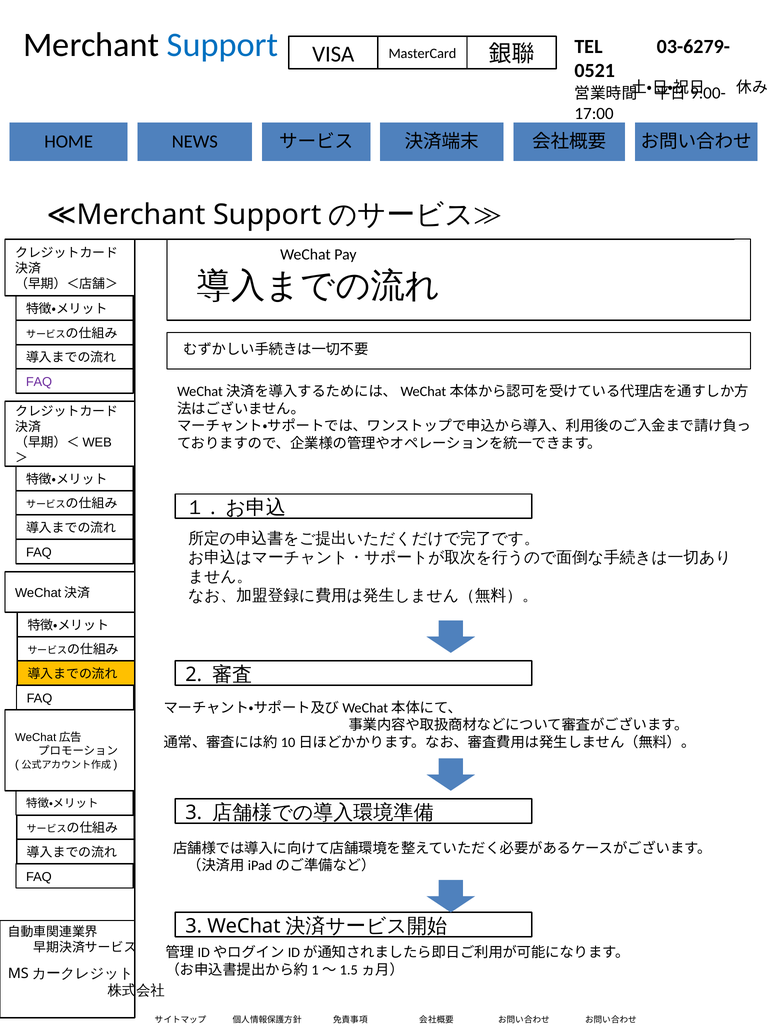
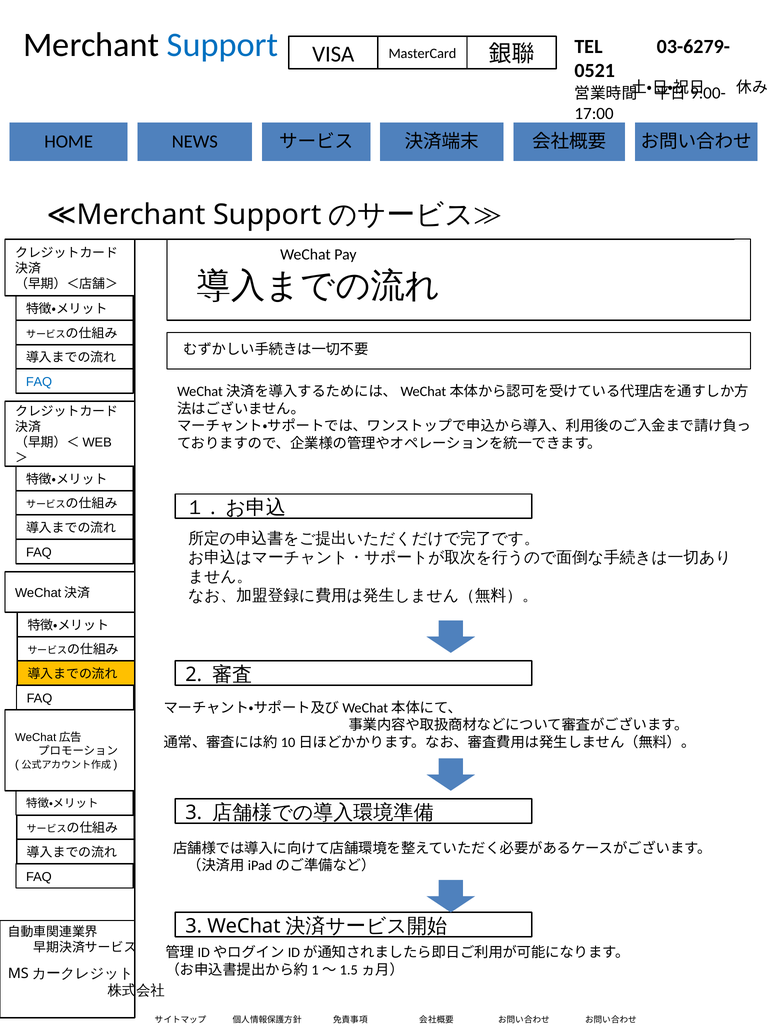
FAQ colour: purple -> blue (39, 382)
